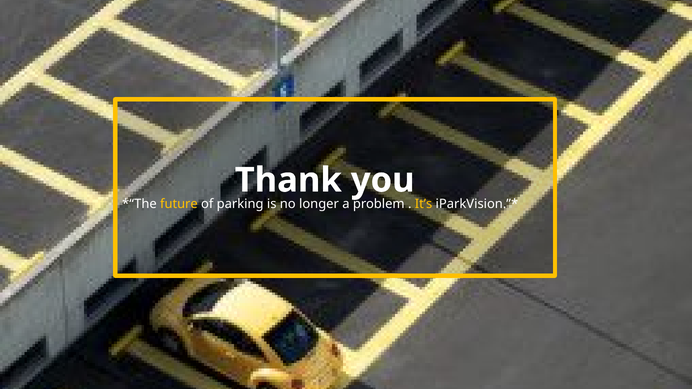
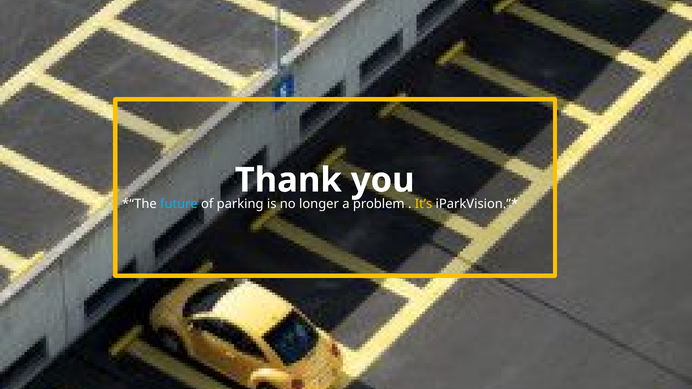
future colour: yellow -> light blue (179, 204)
